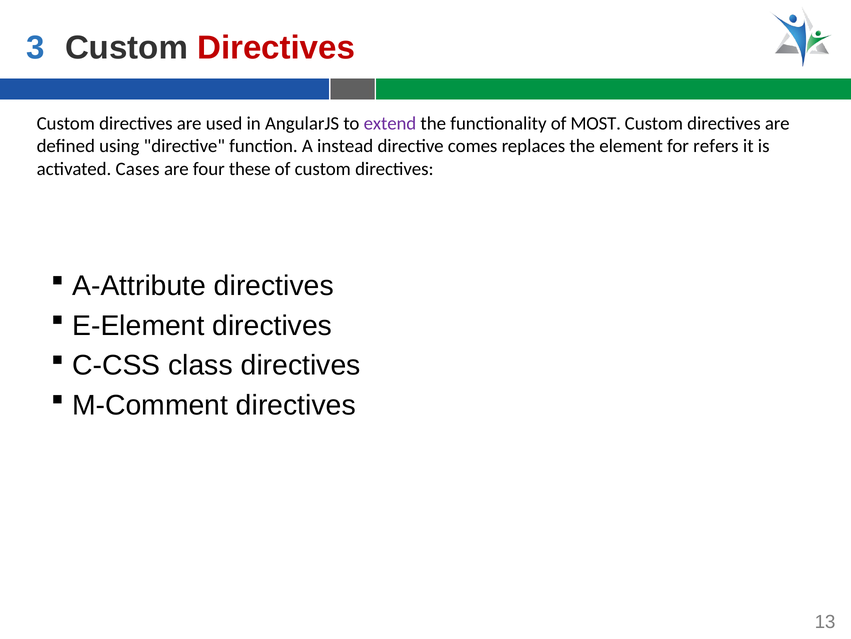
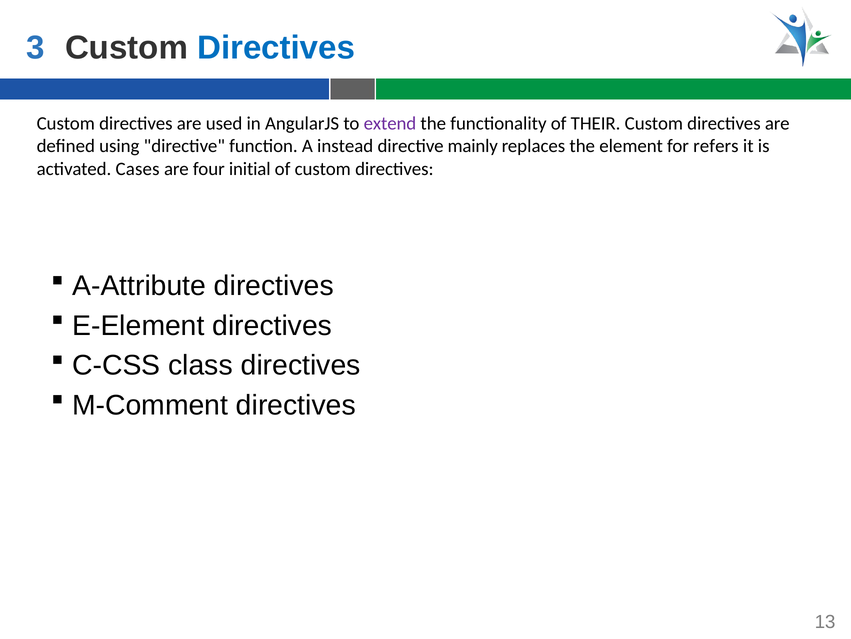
Directives colour: red -> blue (276, 48)
MOST: MOST -> THEIR (596, 123)
comes: comes -> mainly (473, 146)
these: these -> initial (250, 169)
